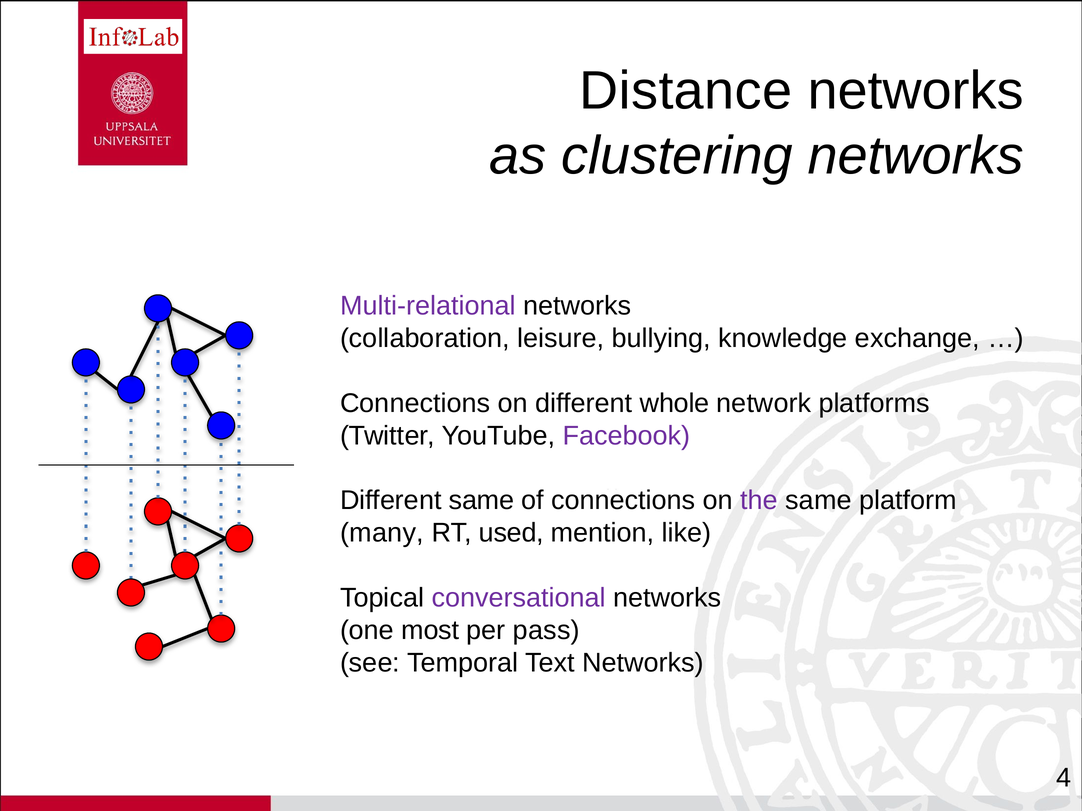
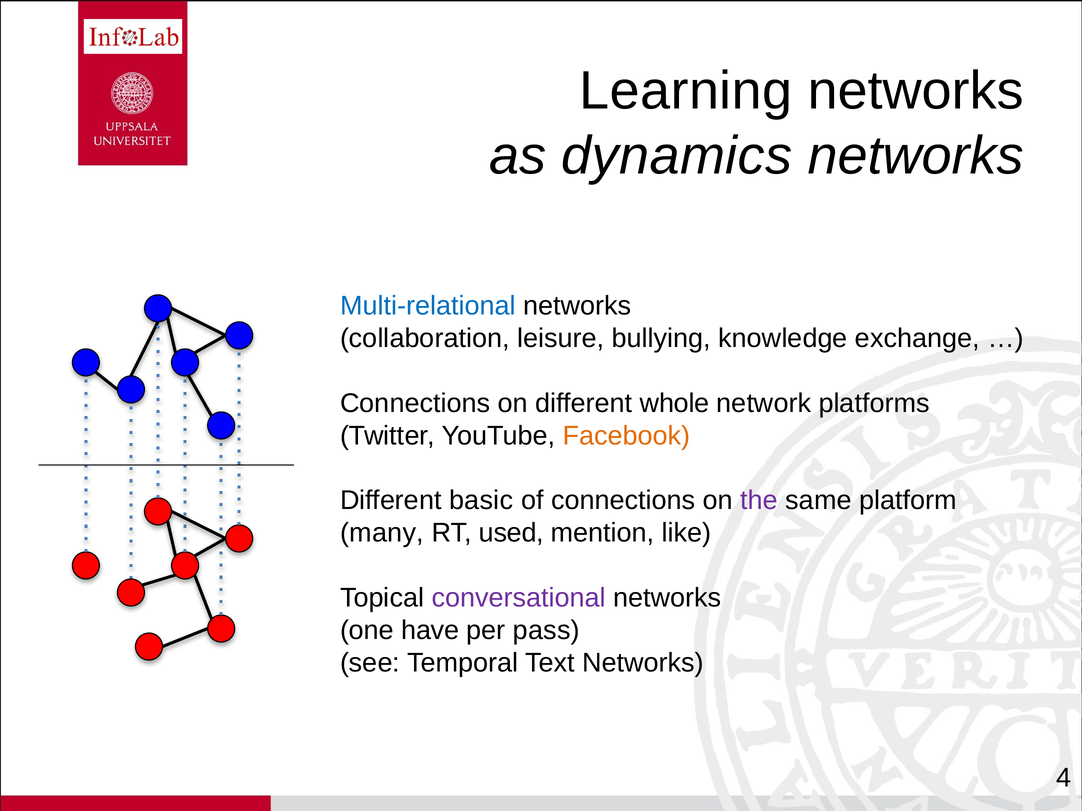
Distance: Distance -> Learning (686, 91)
clustering: clustering -> dynamics (677, 156)
Multi-relational colour: purple -> blue (428, 306)
Facebook colour: purple -> orange (627, 436)
Different same: same -> basic (481, 501)
most: most -> have (430, 631)
